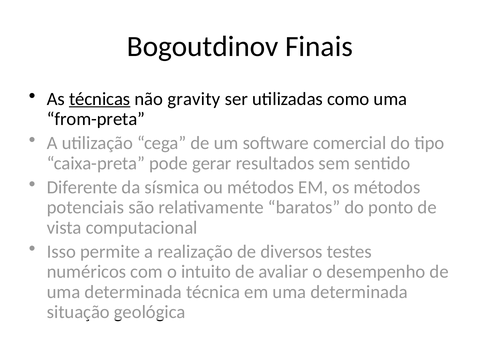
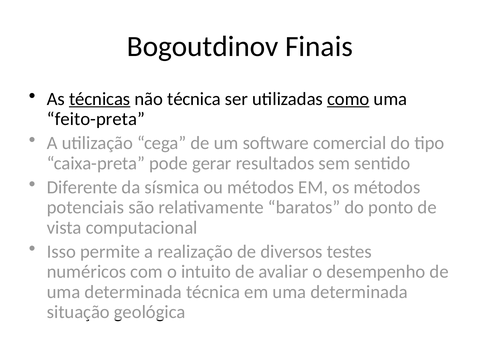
não gravity: gravity -> técnica (194, 99)
como underline: none -> present (348, 99)
from-preta: from-preta -> feito-preta (96, 119)
